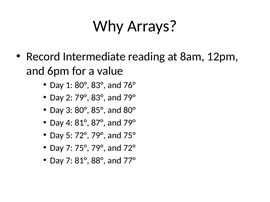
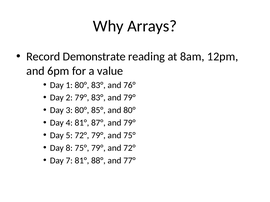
Intermediate: Intermediate -> Demonstrate (94, 57)
7: 7 -> 8 (69, 148)
